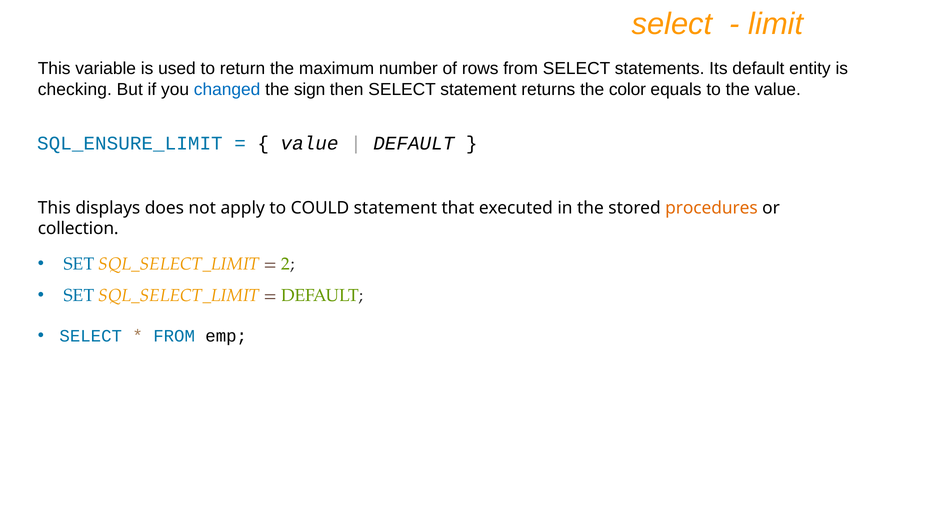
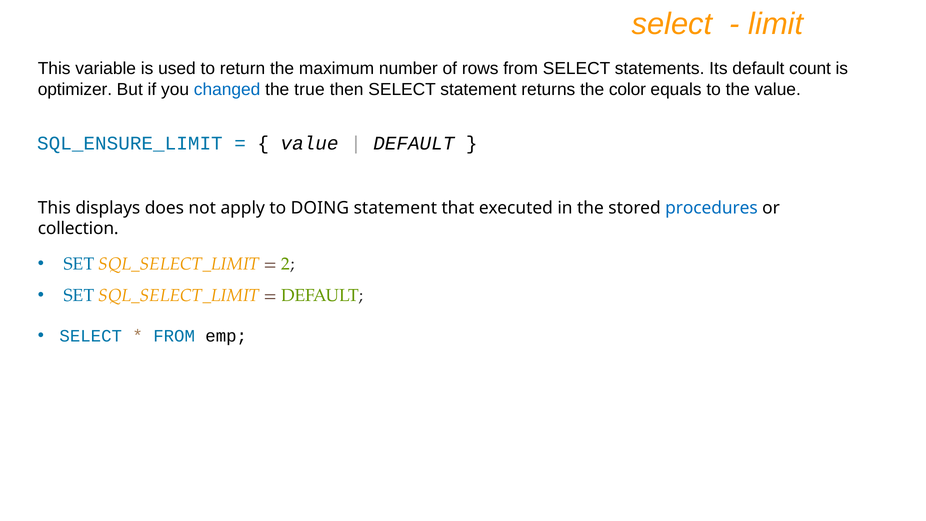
entity: entity -> count (810, 68)
checking: checking -> optimizer (75, 89)
sign: sign -> true (309, 89)
COULD: COULD -> DOING (320, 208)
procedures colour: orange -> blue (711, 208)
